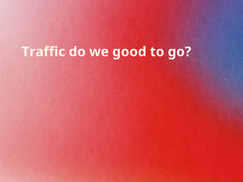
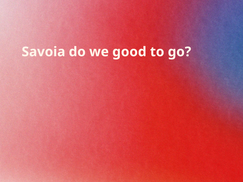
Traffic: Traffic -> Savoia (43, 52)
